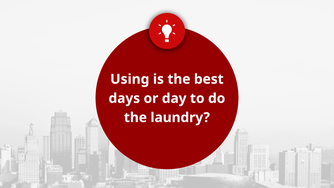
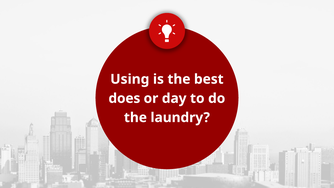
days: days -> does (124, 98)
